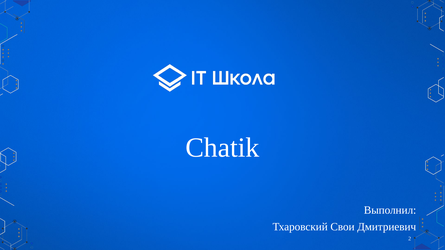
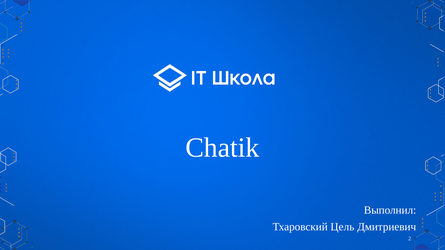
Свои: Свои -> Цель (342, 227)
